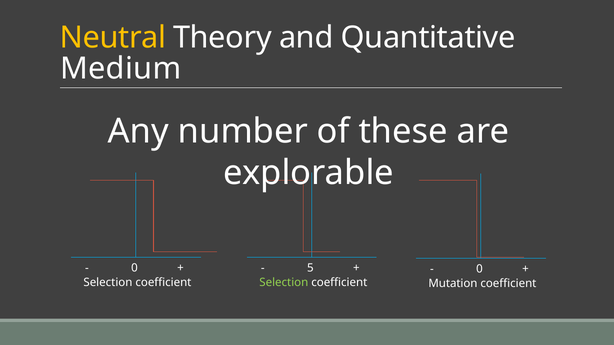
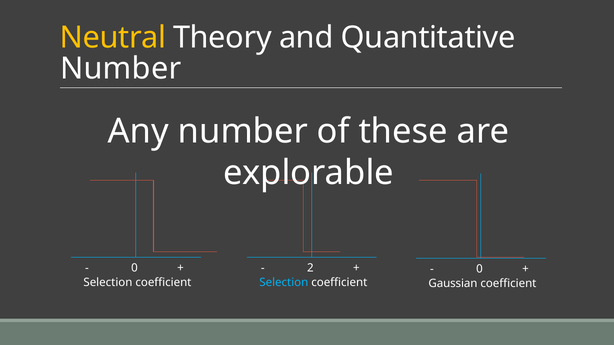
Medium: Medium -> Number (121, 69)
5: 5 -> 2 (310, 268)
Selection colour: light green -> light blue (284, 283)
Mutation: Mutation -> Gaussian (453, 284)
